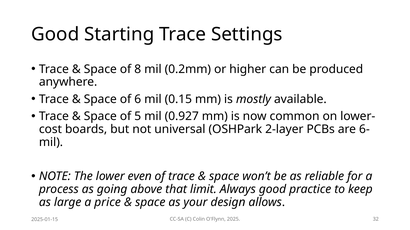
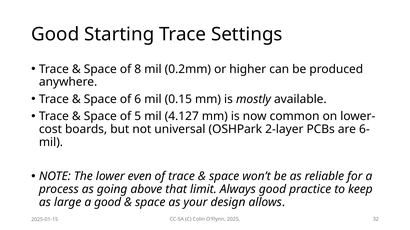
0.927: 0.927 -> 4.127 (182, 117)
a price: price -> good (108, 203)
